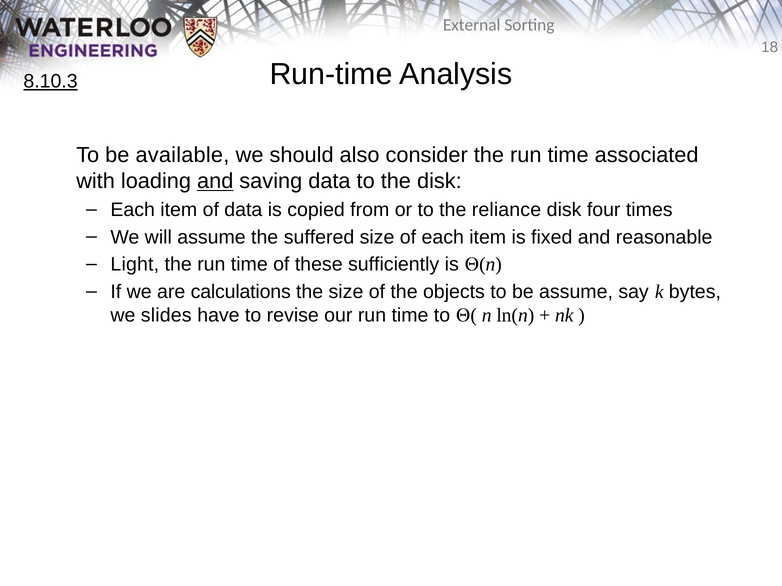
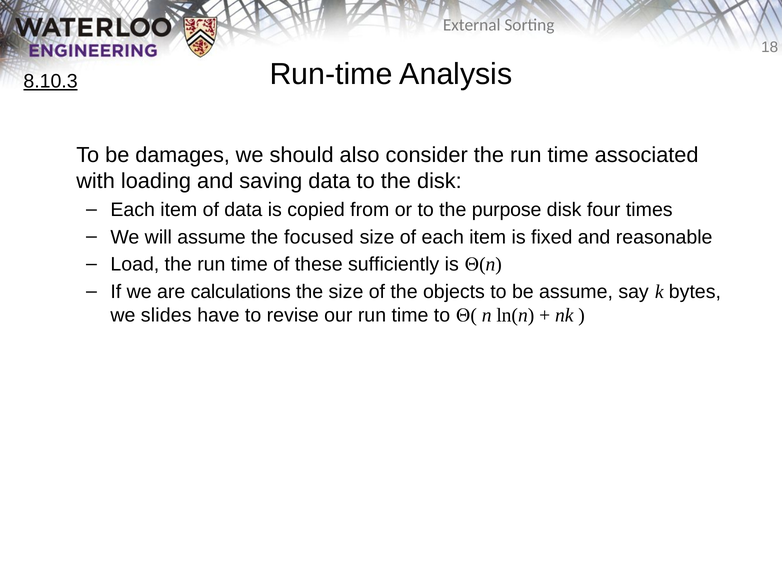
available: available -> damages (183, 155)
and underline: present -> none (215, 181)
reliance: reliance -> purpose (507, 210)
suffered: suffered -> focused (319, 237)
Light: Light -> Load (135, 265)
